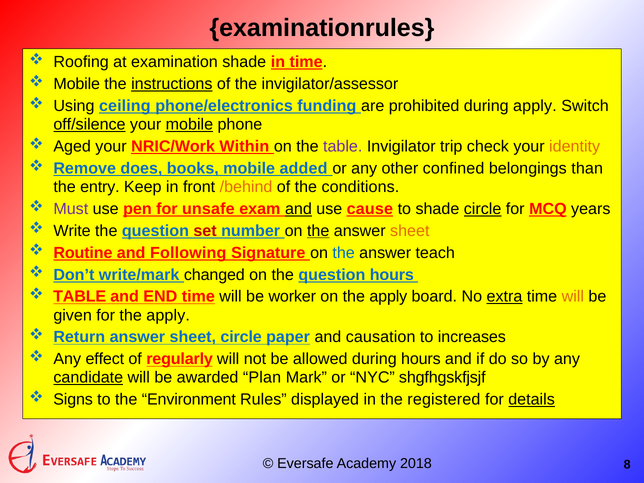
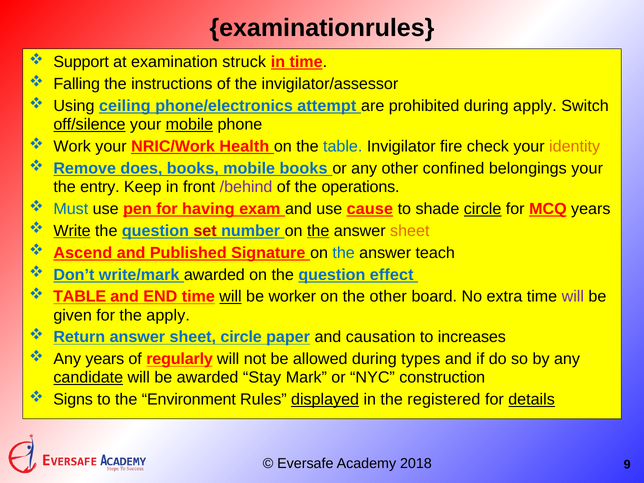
Roofing: Roofing -> Support (81, 62)
examination shade: shade -> struck (244, 62)
Mobile: Mobile -> Falling (77, 84)
instructions underline: present -> none (172, 84)
funding: funding -> attempt (327, 106)
Aged: Aged -> Work (72, 146)
Within: Within -> Health (244, 146)
table colour: purple -> blue (343, 146)
trip: trip -> fire (451, 146)
mobile added: added -> books (304, 168)
belongings than: than -> your (587, 168)
/behind colour: orange -> purple (246, 187)
conditions: conditions -> operations (361, 187)
Must colour: purple -> blue (71, 209)
unsafe: unsafe -> having (208, 209)
and underline: present -> none (298, 209)
Write underline: none -> present (72, 231)
Routine: Routine -> Ascend (83, 253)
Following: Following -> Published (188, 253)
write/mark changed: changed -> awarded (214, 275)
question hours: hours -> effect (392, 275)
will underline: none -> present (231, 297)
on the apply: apply -> other (388, 297)
extra underline: present -> none (504, 297)
will colour: orange -> purple (573, 297)
Any effect: effect -> years (105, 359)
during hours: hours -> types (421, 359)
Plan: Plan -> Stay (262, 378)
shgfhgskfjsjf: shgfhgskfjsjf -> construction (442, 378)
displayed underline: none -> present (325, 400)
8: 8 -> 9 (627, 465)
